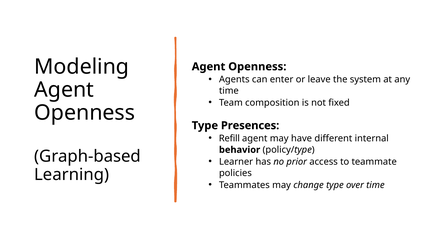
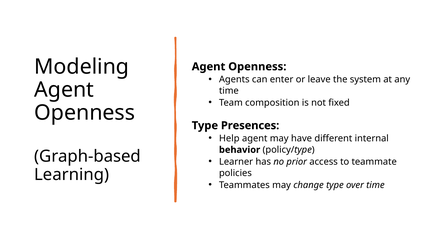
Refill: Refill -> Help (229, 139)
